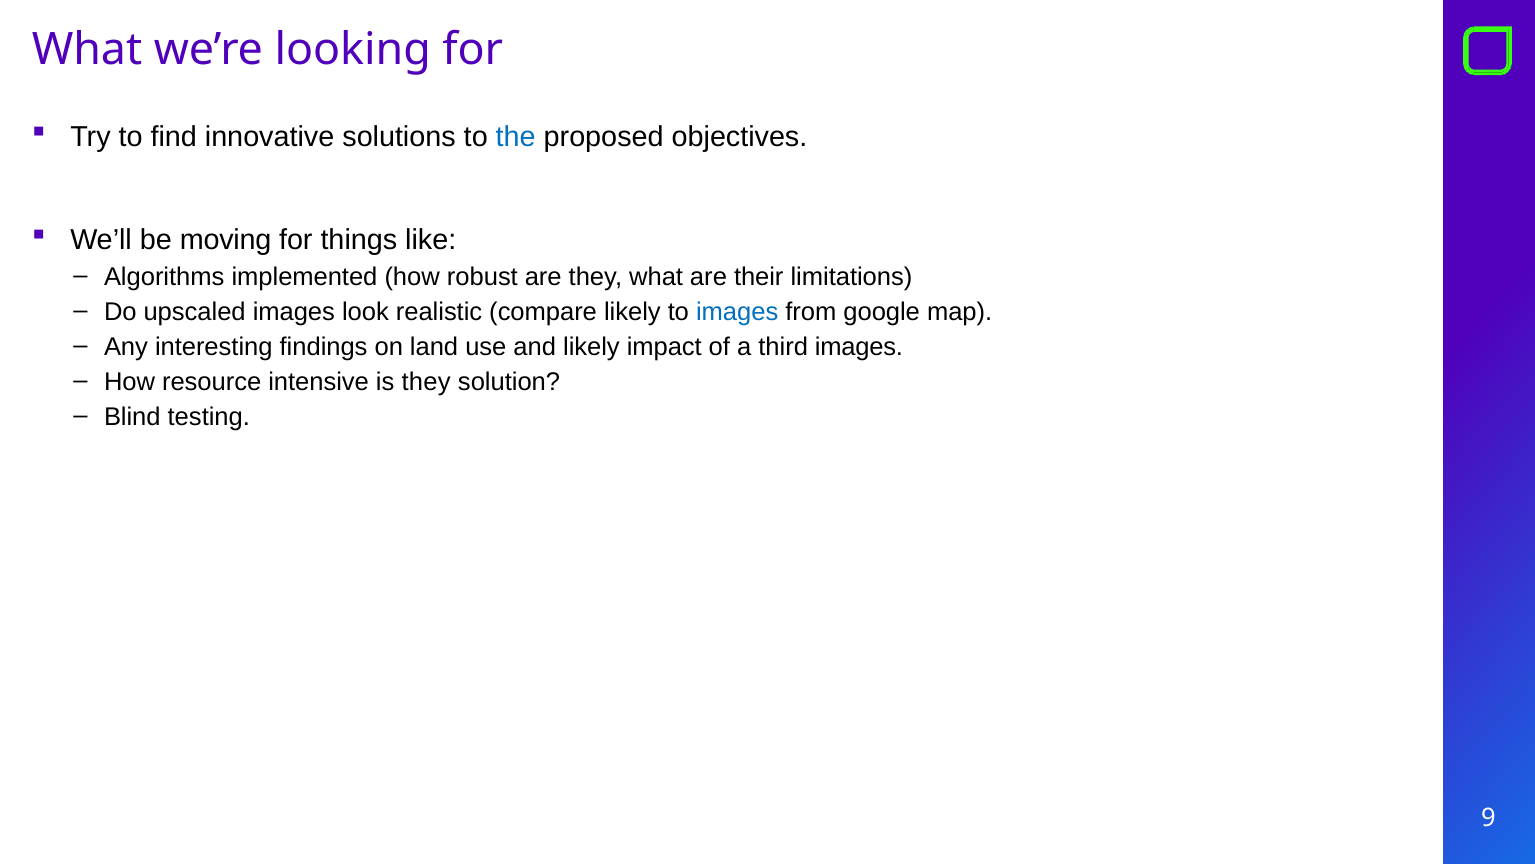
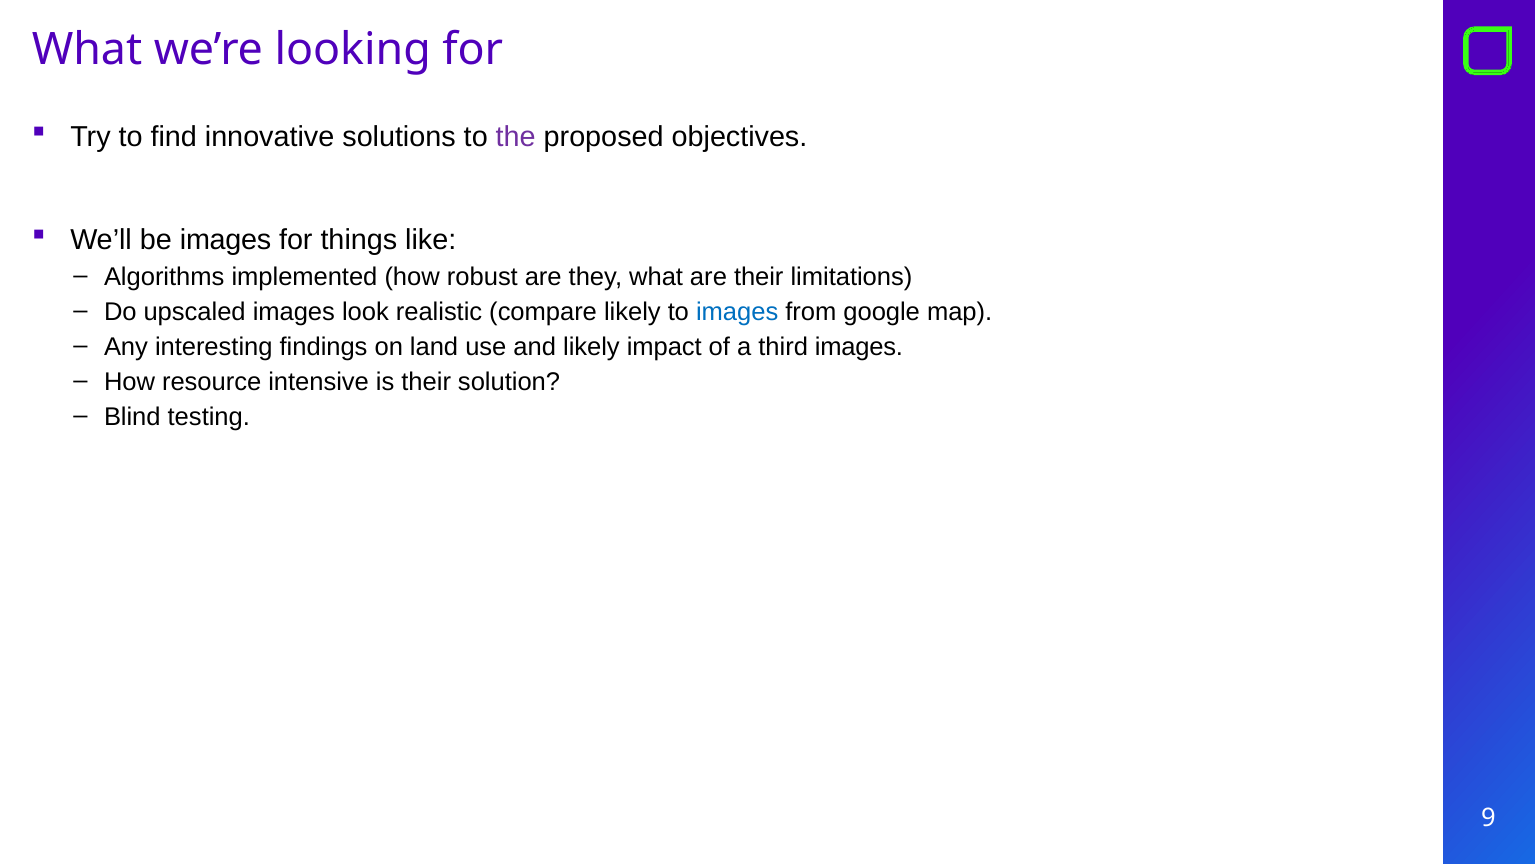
the colour: blue -> purple (516, 137)
be moving: moving -> images (226, 240)
is they: they -> their (426, 382)
